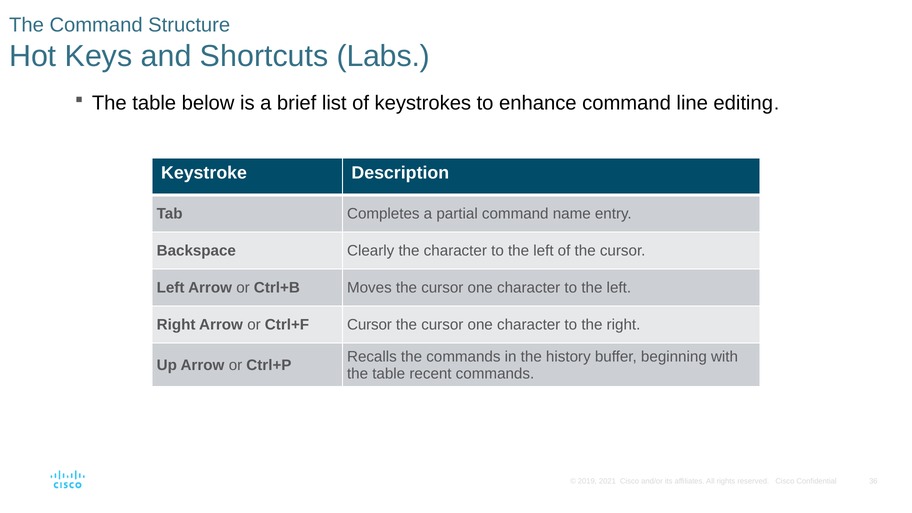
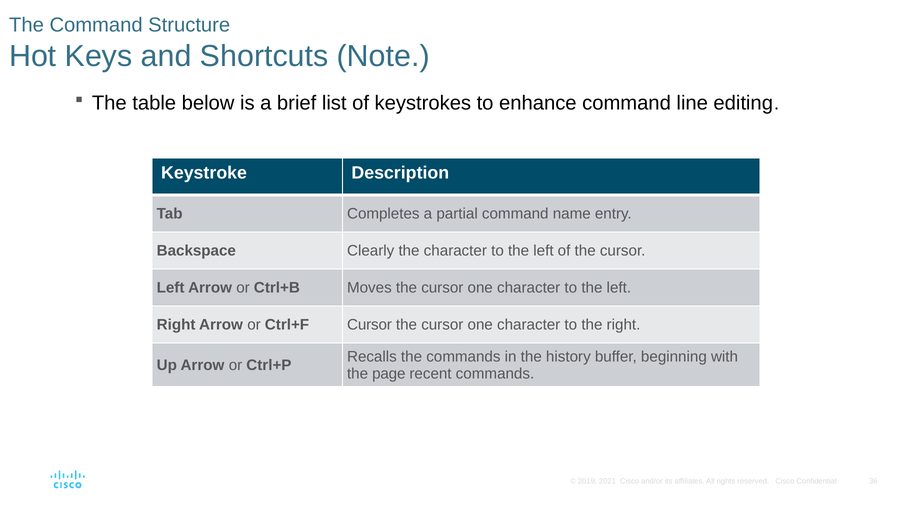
Labs: Labs -> Note (383, 56)
table: table -> page (389, 374)
